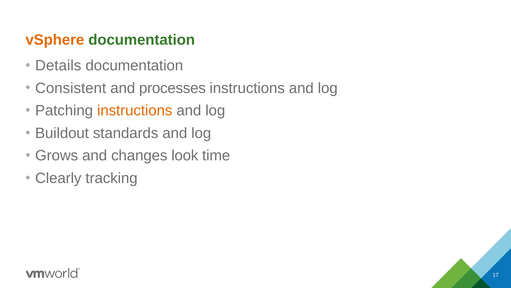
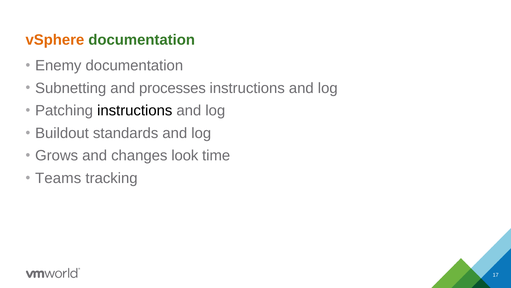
Details: Details -> Enemy (58, 65)
Consistent: Consistent -> Subnetting (71, 88)
instructions colour: orange -> black (135, 110)
Clearly: Clearly -> Teams (58, 178)
